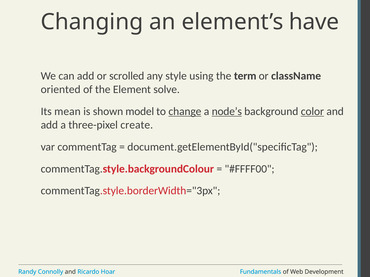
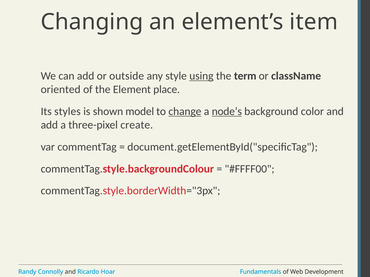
have: have -> item (314, 22)
scrolled: scrolled -> outside (127, 76)
using underline: none -> present (201, 76)
solve: solve -> place (167, 90)
mean: mean -> styles (67, 112)
color underline: present -> none (312, 112)
